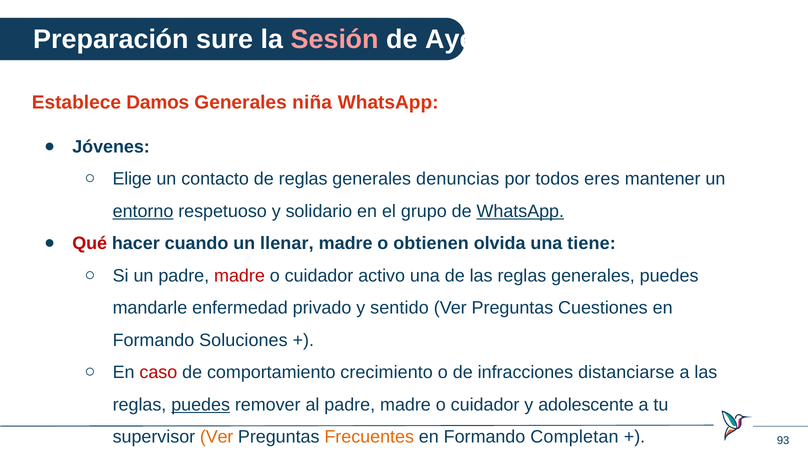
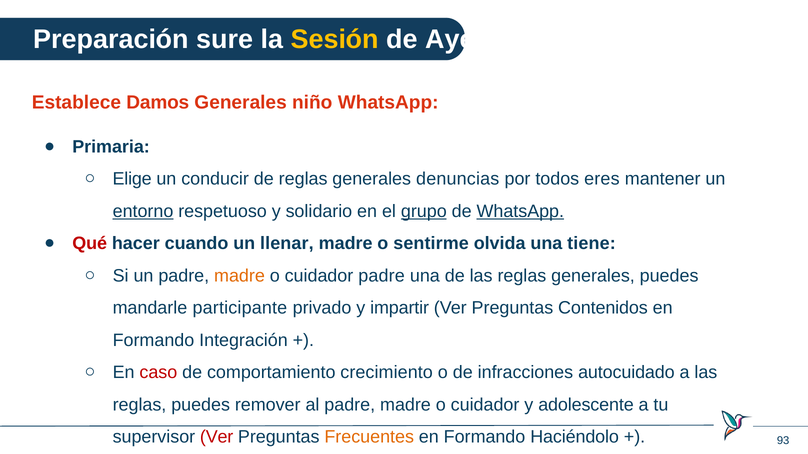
Sesión colour: pink -> yellow (335, 40)
niña: niña -> niño (312, 103)
Jóvenes: Jóvenes -> Primaria (111, 147)
contacto: contacto -> conducir (215, 179)
grupo underline: none -> present (424, 211)
obtienen: obtienen -> sentirme (431, 244)
madre colour: red -> orange (239, 276)
cuidador activo: activo -> padre (382, 276)
enfermedad: enfermedad -> participante (240, 308)
sentido: sentido -> impartir (400, 308)
Cuestiones: Cuestiones -> Contenidos (603, 308)
Soluciones: Soluciones -> Integración (243, 341)
distanciarse: distanciarse -> autocuidado (626, 373)
puedes underline: present -> none (201, 405)
Ver colour: orange -> red (217, 437)
Completan: Completan -> Haciéndolo (575, 437)
